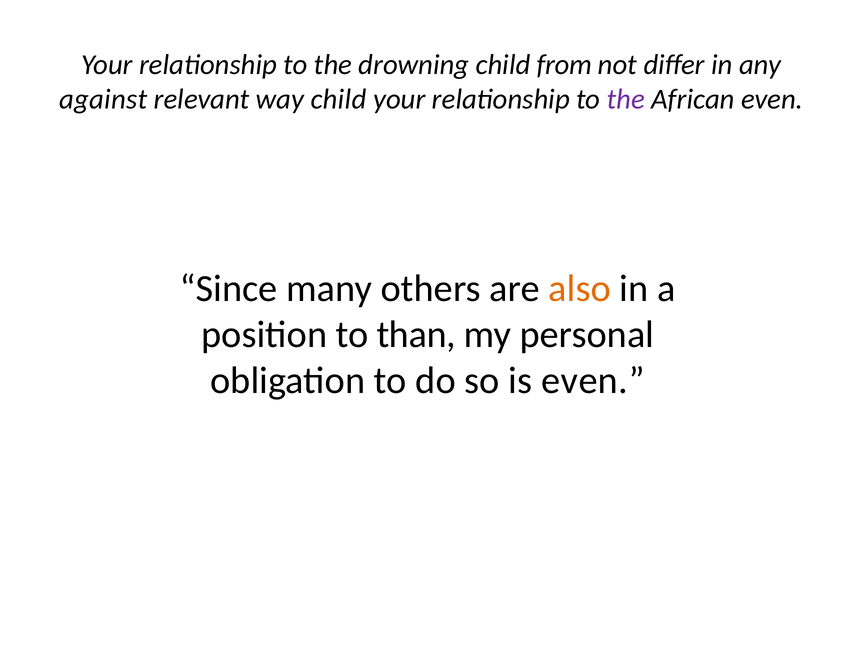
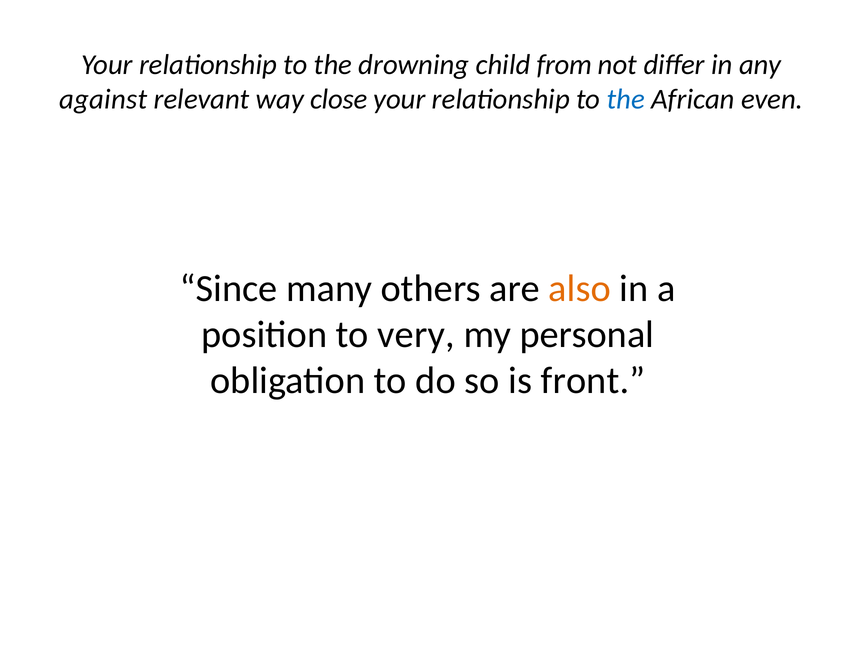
way child: child -> close (339, 99)
the colour: purple -> blue (626, 99)
than: than -> very (416, 335)
is even: even -> front (593, 381)
